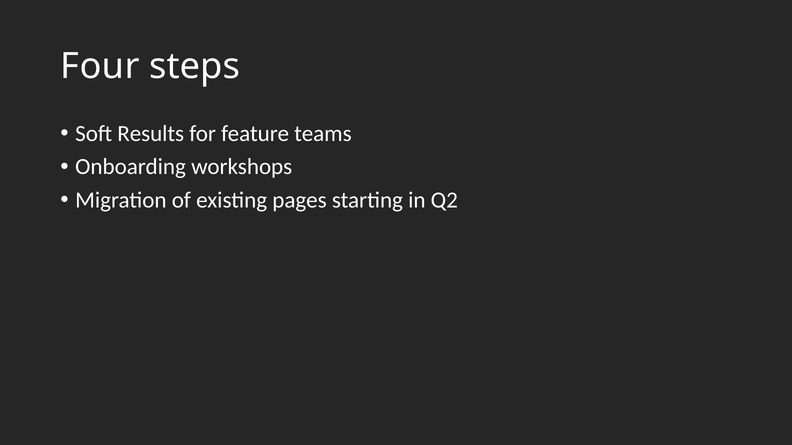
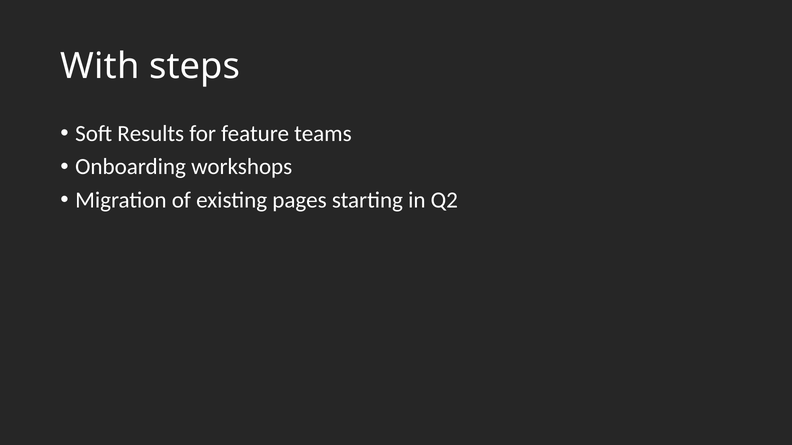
Four: Four -> With (100, 67)
